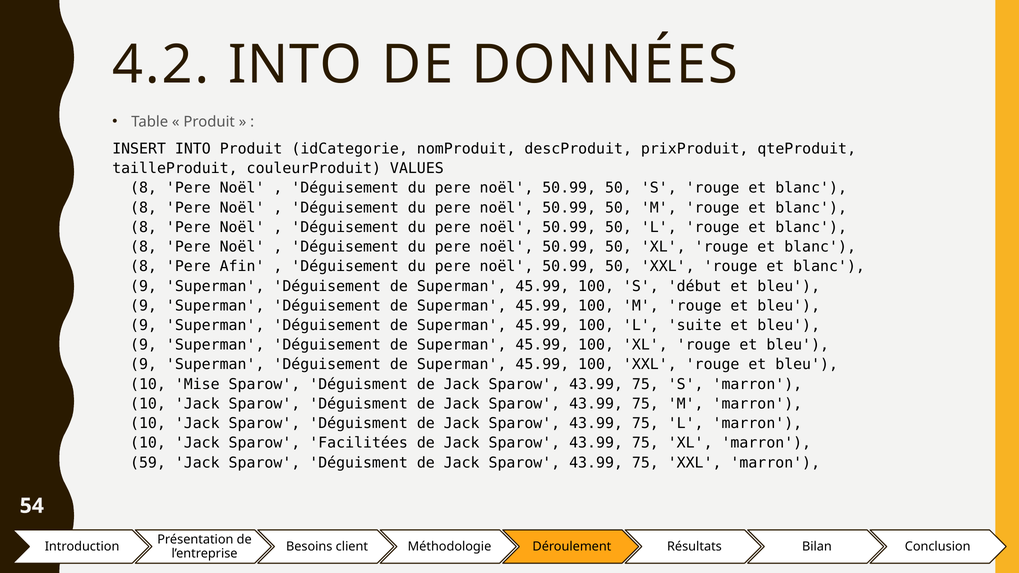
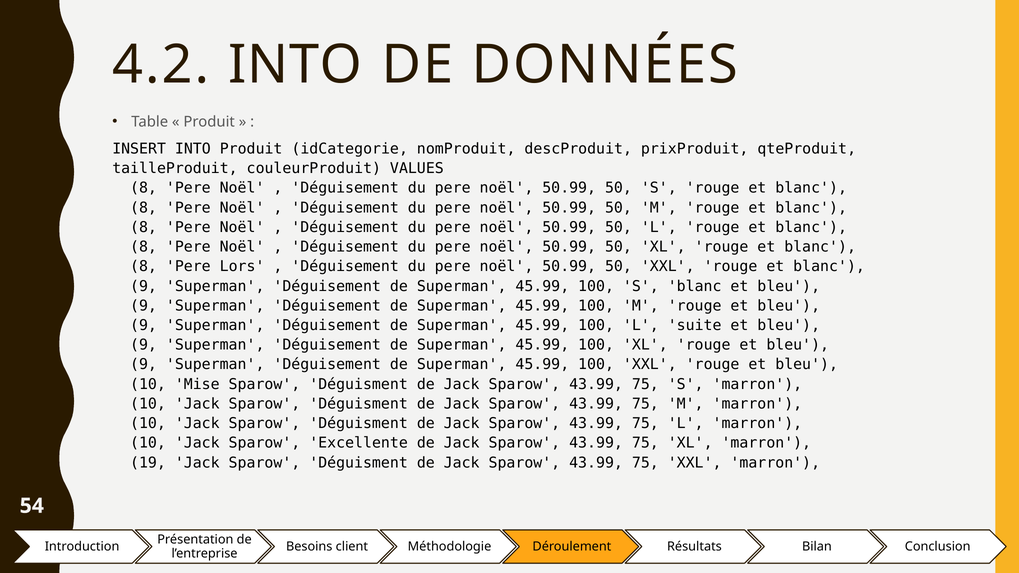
Afin: Afin -> Lors (242, 267)
S début: début -> blanc (695, 286)
Facilitées: Facilitées -> Excellente (359, 443)
59: 59 -> 19 (148, 463)
